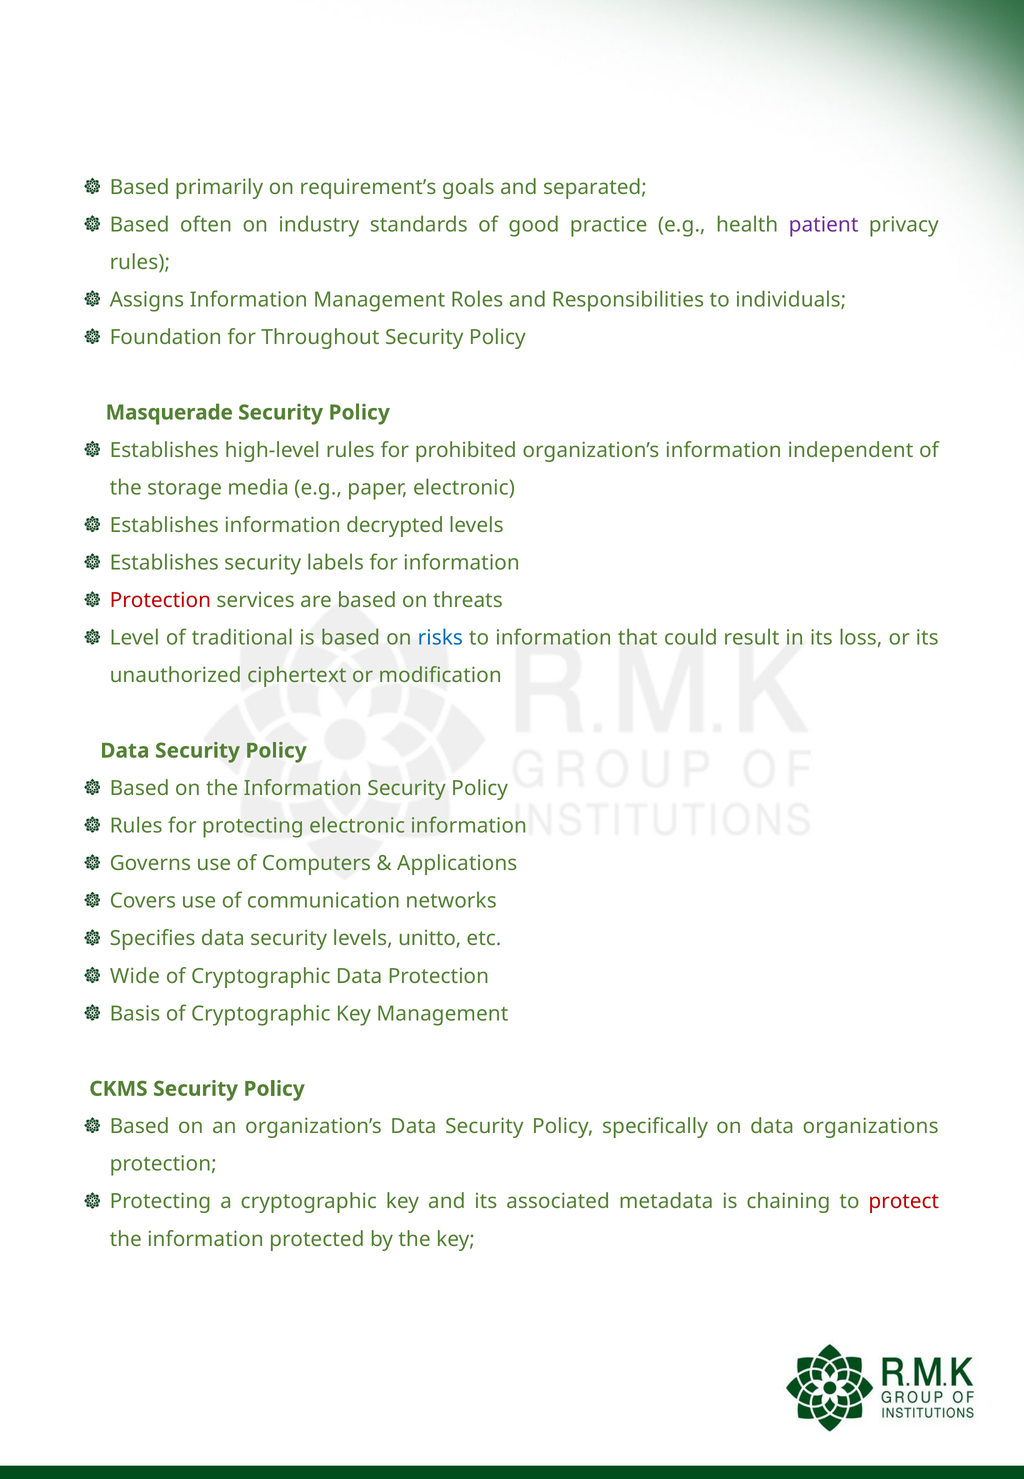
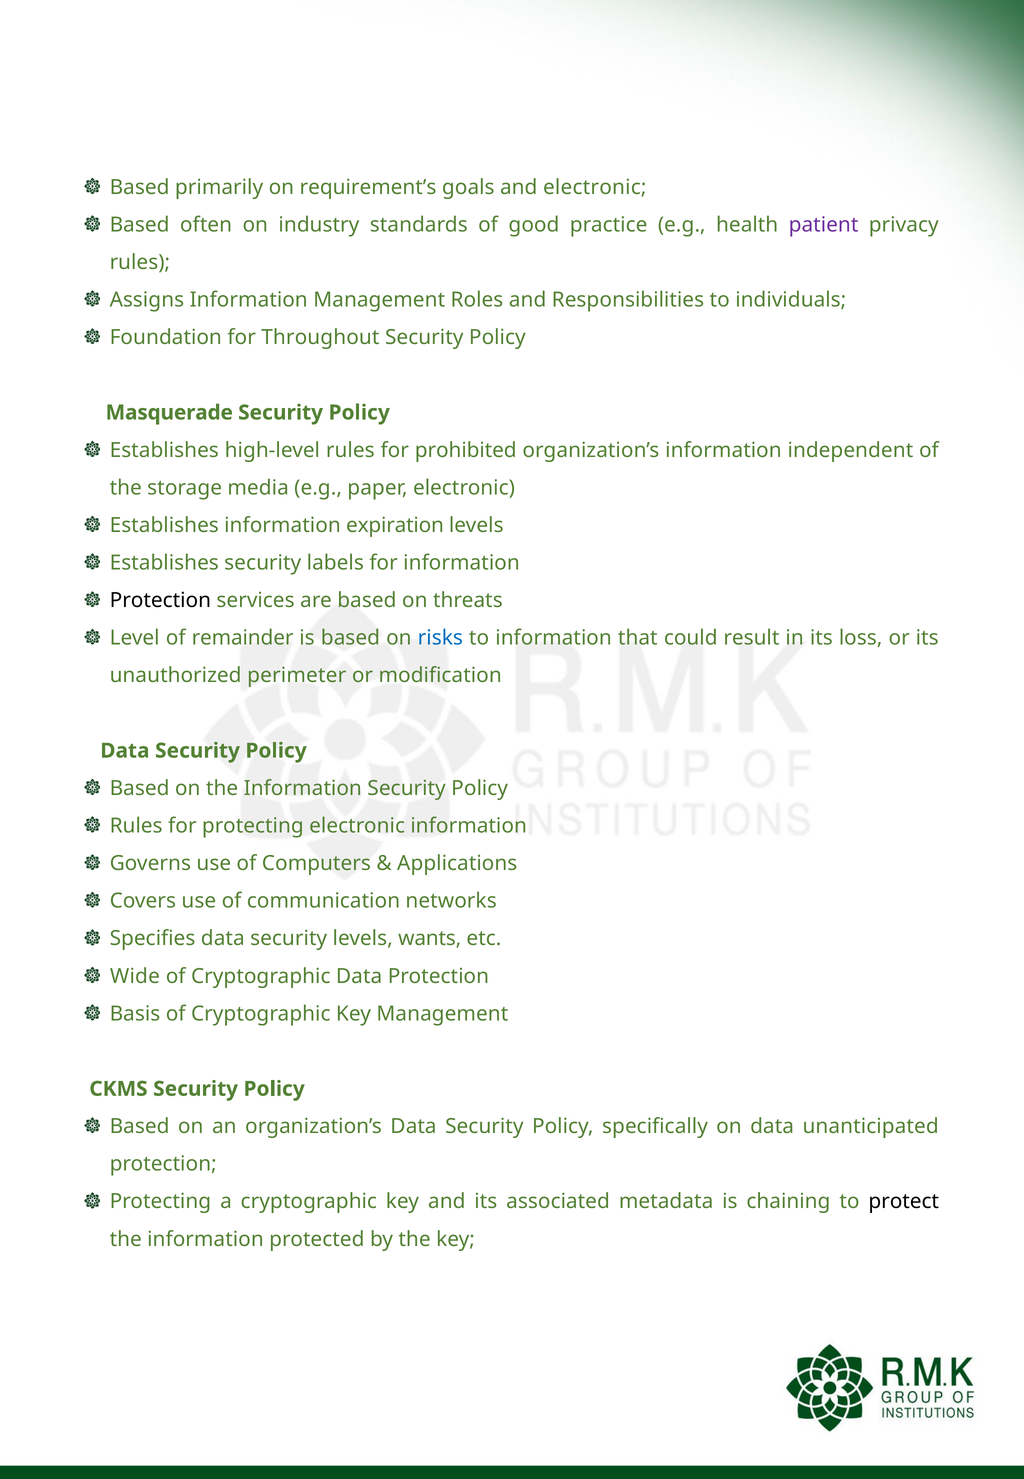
and separated: separated -> electronic (595, 187)
decrypted: decrypted -> expiration (395, 525)
Protection colour: red -> black (160, 601)
traditional: traditional -> remainder (243, 638)
ciphertext: ciphertext -> perimeter (297, 676)
unitto: unitto -> wants (430, 939)
organizations: organizations -> unanticipated (871, 1127)
protect colour: red -> black (904, 1202)
